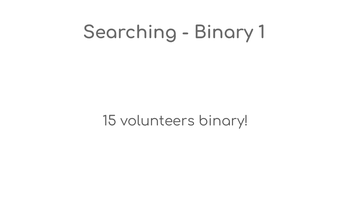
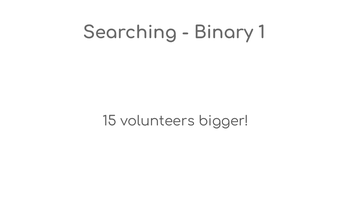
volunteers binary: binary -> bigger (224, 121)
